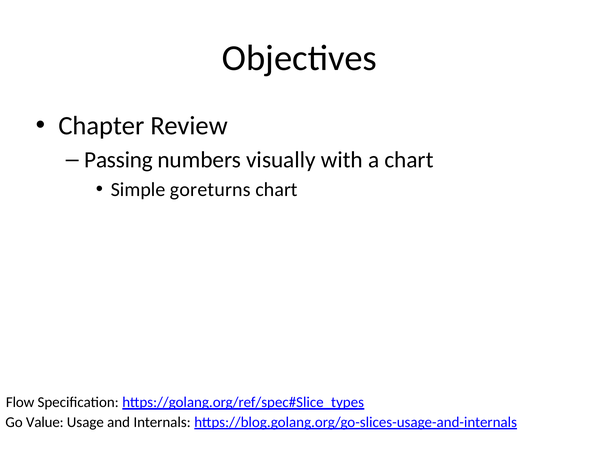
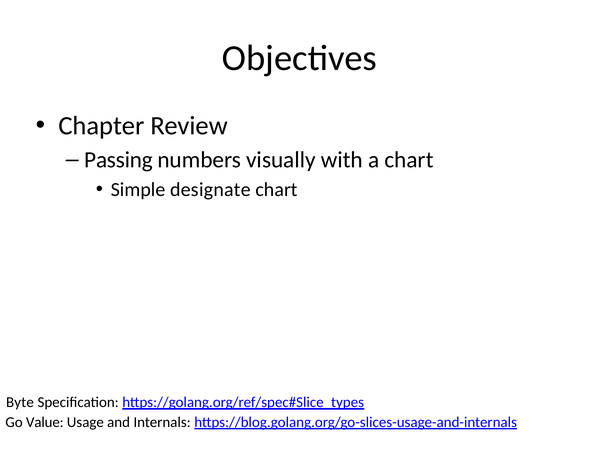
goreturns: goreturns -> designate (210, 190)
Flow: Flow -> Byte (20, 403)
